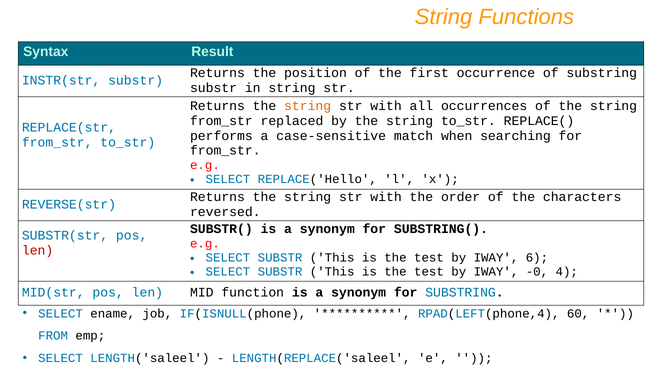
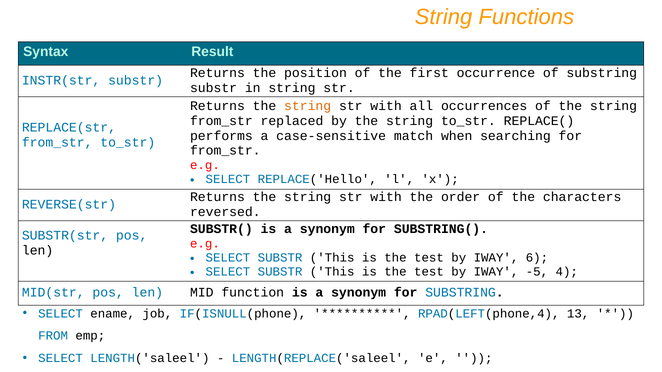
len colour: red -> black (38, 250)
-0: -0 -> -5 (537, 272)
60: 60 -> 13 (578, 314)
